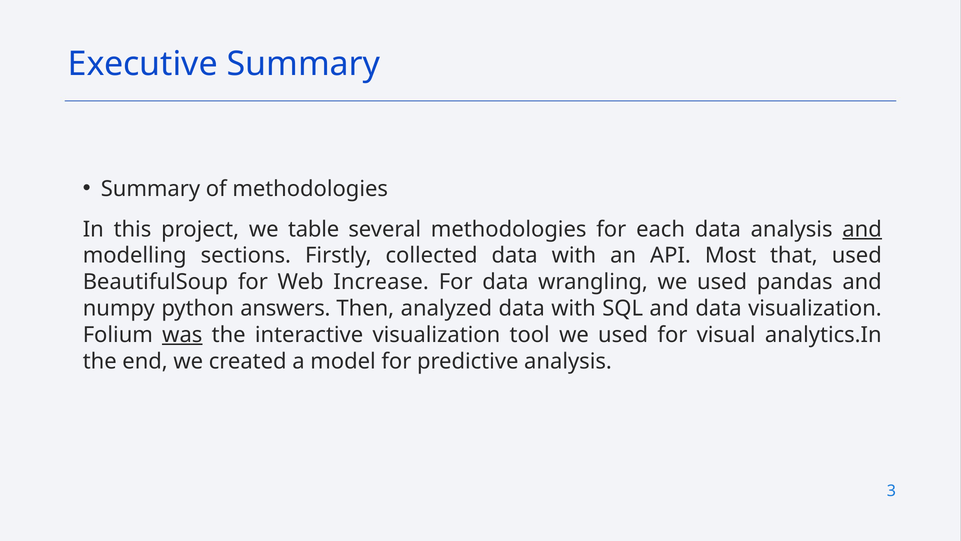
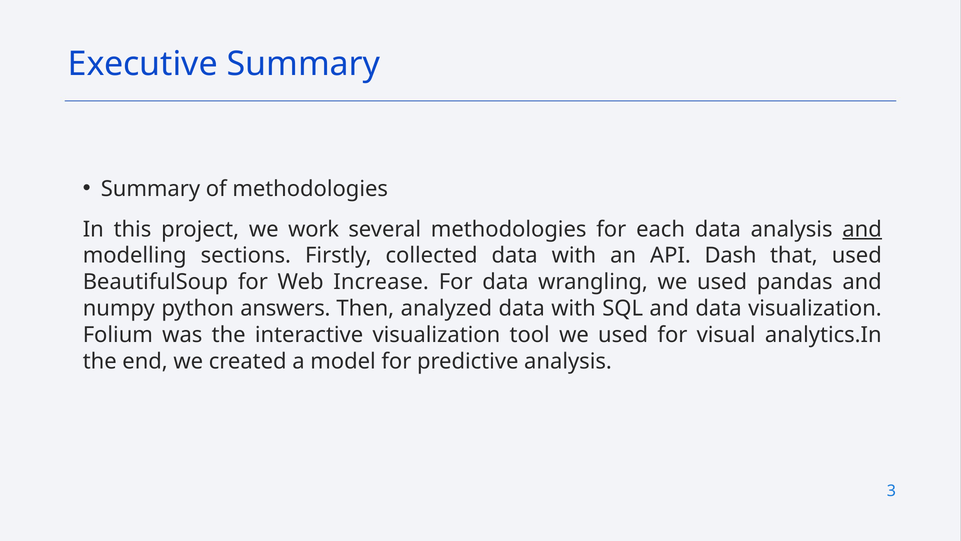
table: table -> work (314, 229)
Most: Most -> Dash (731, 255)
was underline: present -> none (182, 335)
